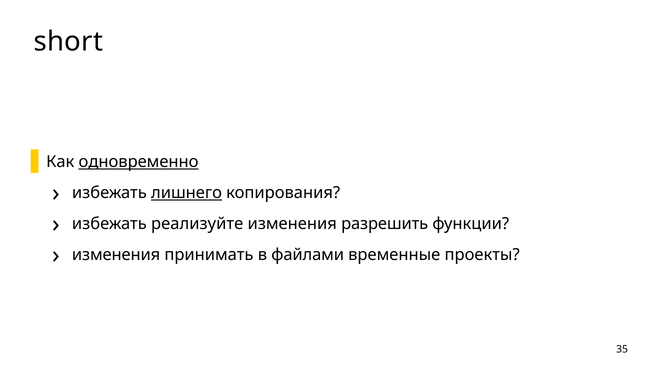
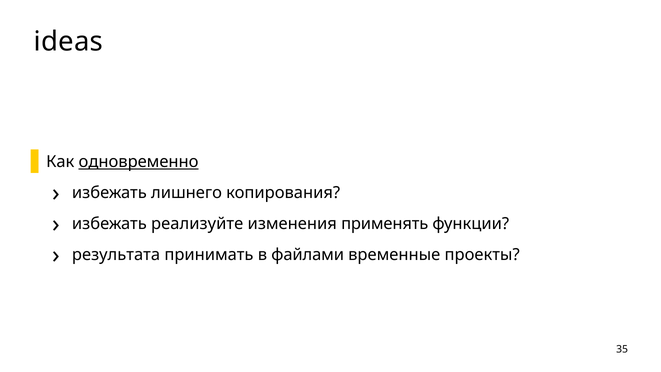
short: short -> ideas (68, 42)
лишнего underline: present -> none (187, 193)
разрешить: разрешить -> применять (385, 224)
изменения: изменения -> результата (116, 255)
